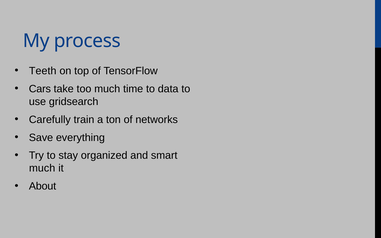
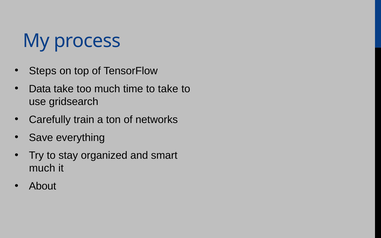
Teeth: Teeth -> Steps (43, 71)
Cars: Cars -> Data (40, 89)
to data: data -> take (168, 89)
